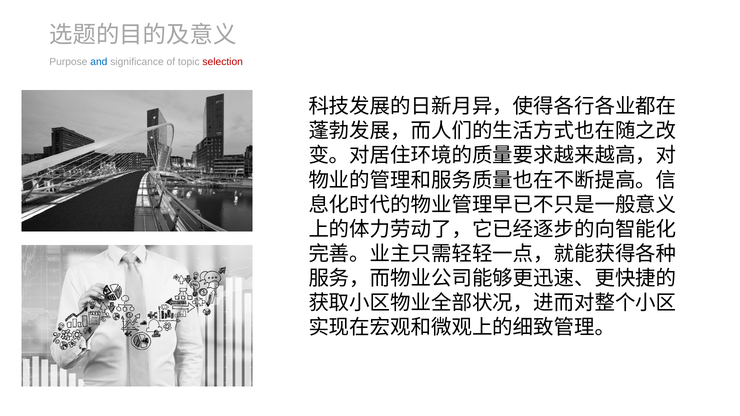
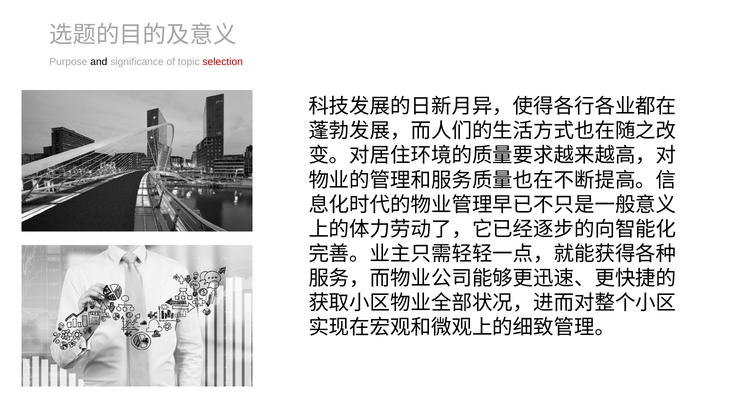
and colour: blue -> black (99, 62)
